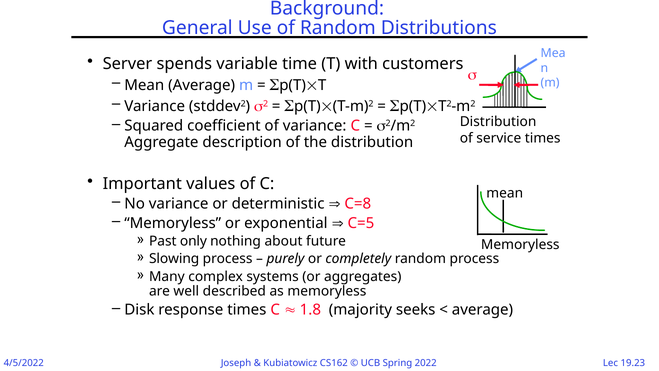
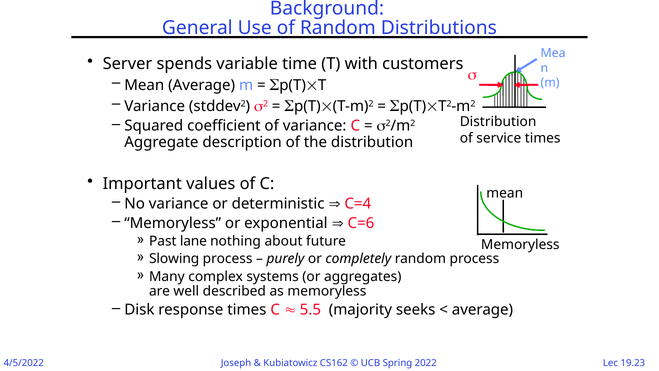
C=8: C=8 -> C=4 (358, 204)
C=5: C=5 -> C=6 (361, 223)
only: only -> lane (193, 241)
1.8: 1.8 -> 5.5 (310, 310)
